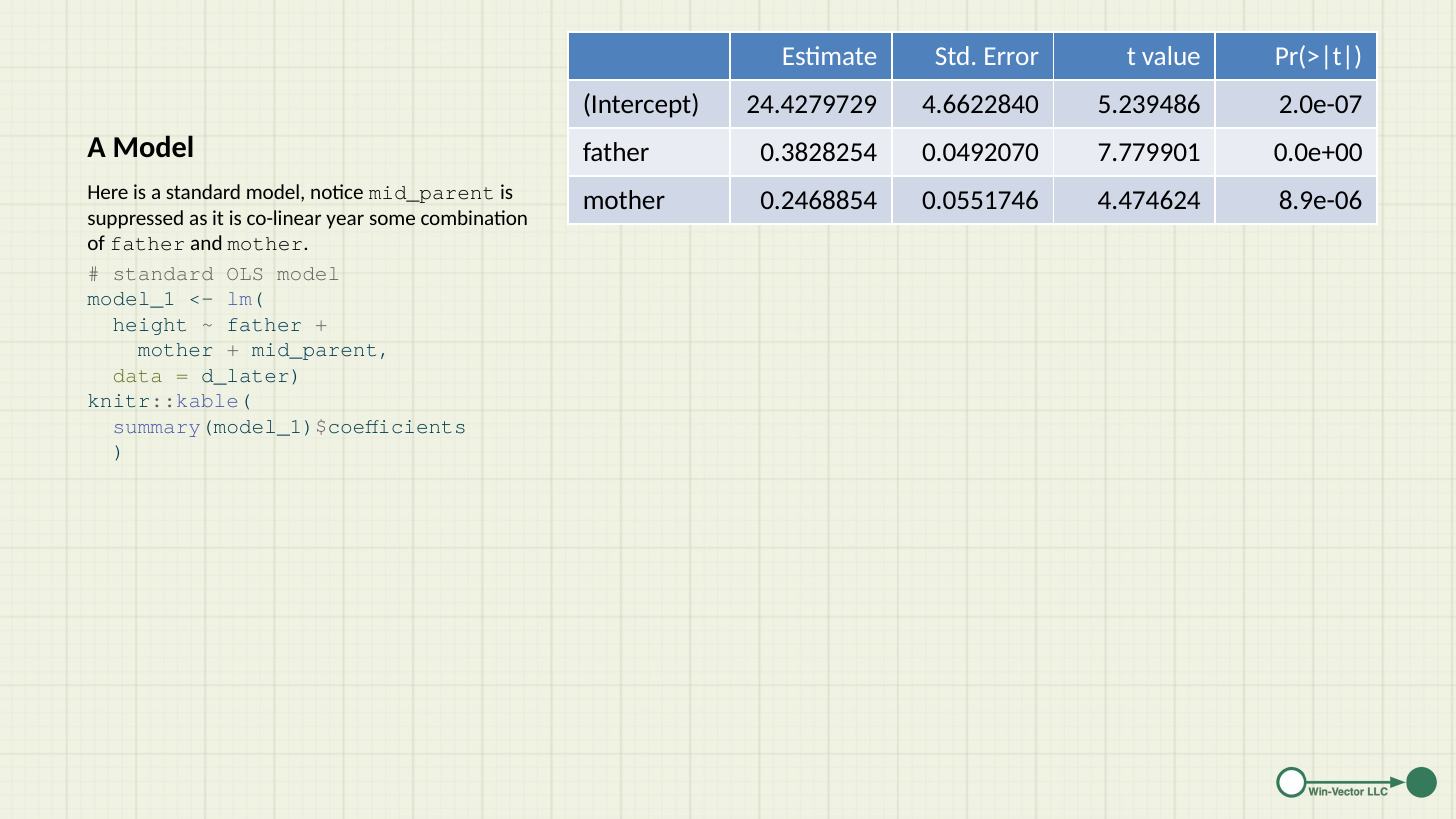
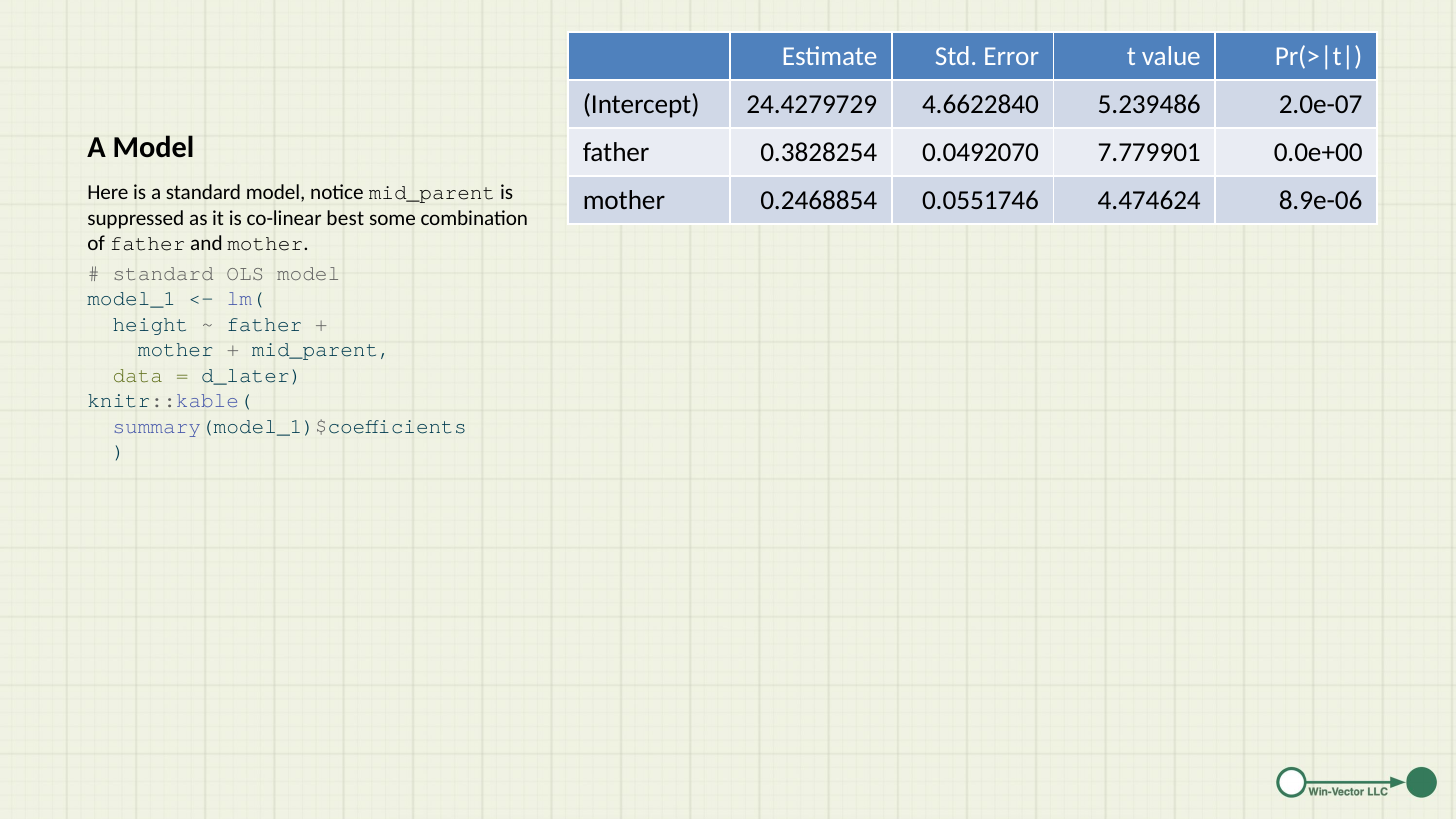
year: year -> best (345, 218)
